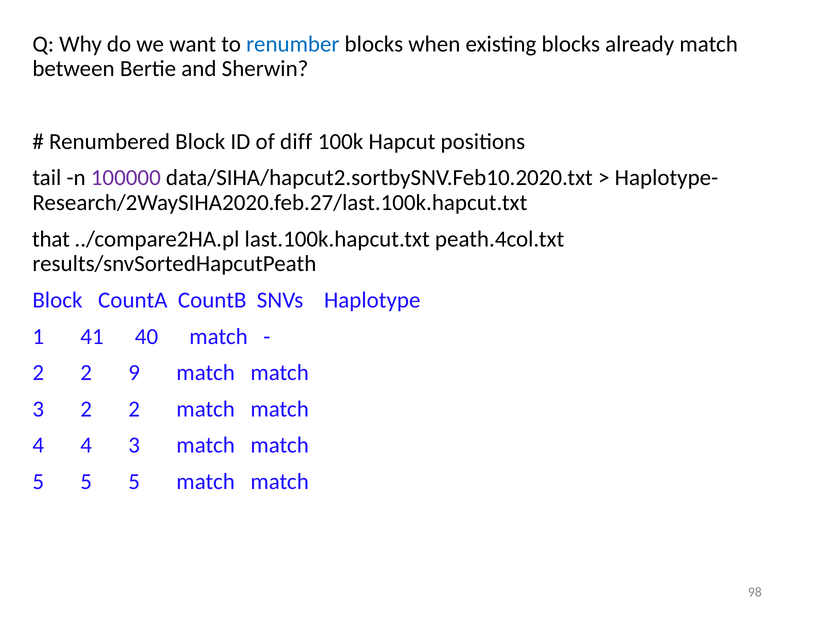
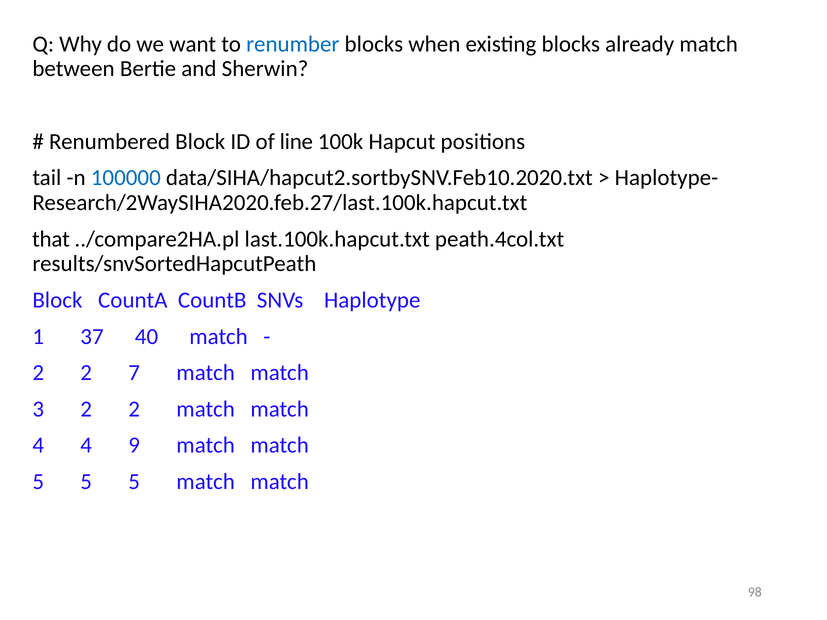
diff: diff -> line (296, 142)
100000 colour: purple -> blue (126, 178)
41: 41 -> 37 (92, 337)
9: 9 -> 7 (134, 373)
4 3: 3 -> 9 (134, 446)
